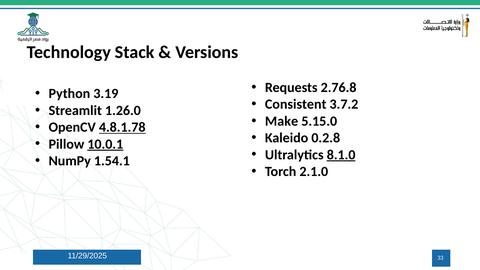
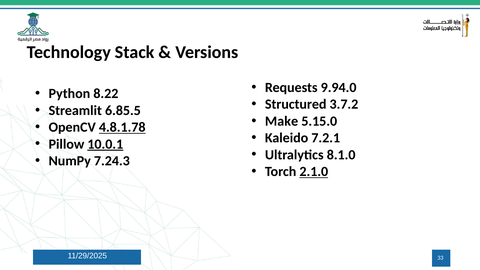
2.76.8: 2.76.8 -> 9.94.0 (339, 88)
3.19: 3.19 -> 8.22 (106, 94)
Consistent: Consistent -> Structured (296, 104)
1.26.0: 1.26.0 -> 6.85.5 (123, 110)
0.2.8: 0.2.8 -> 7.2.1 (326, 138)
8.1.0 underline: present -> none (341, 155)
1.54.1: 1.54.1 -> 7.24.3 (112, 161)
2.1.0 underline: none -> present (314, 172)
